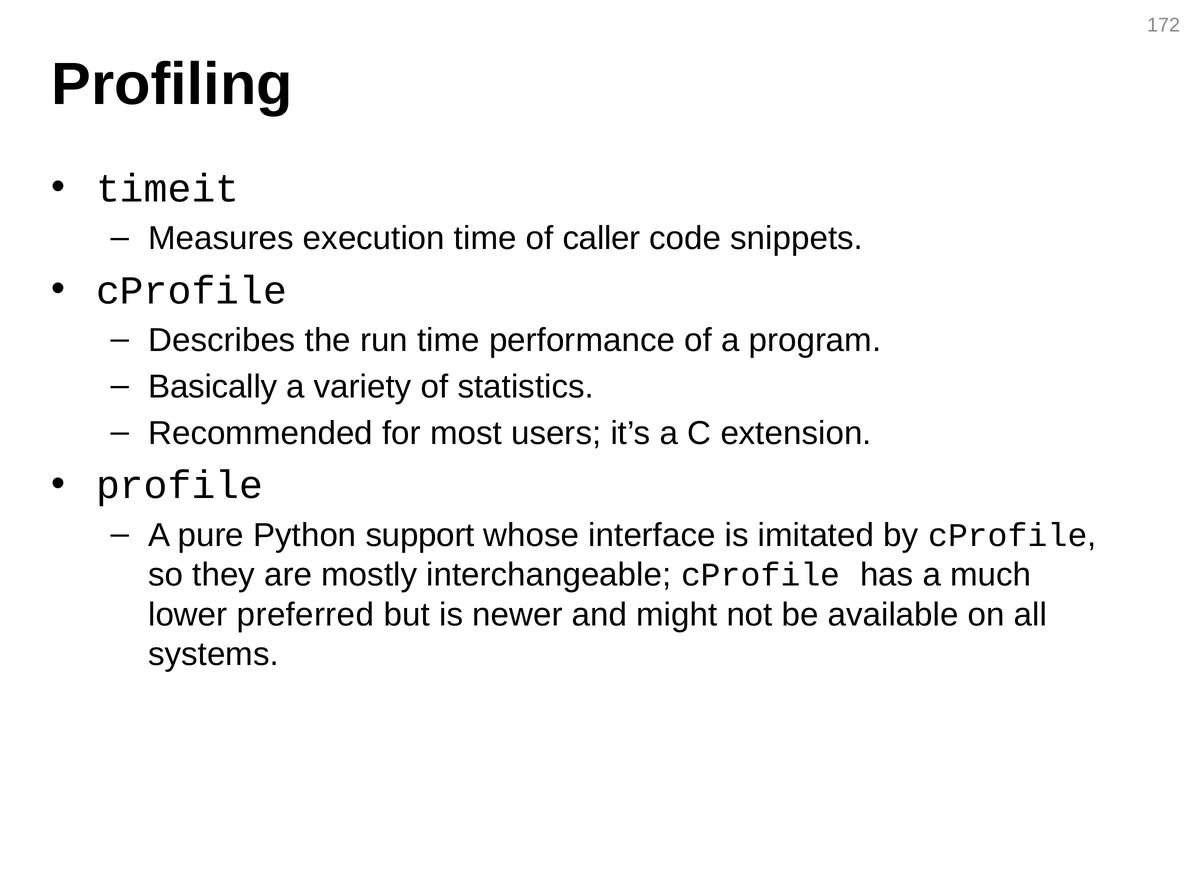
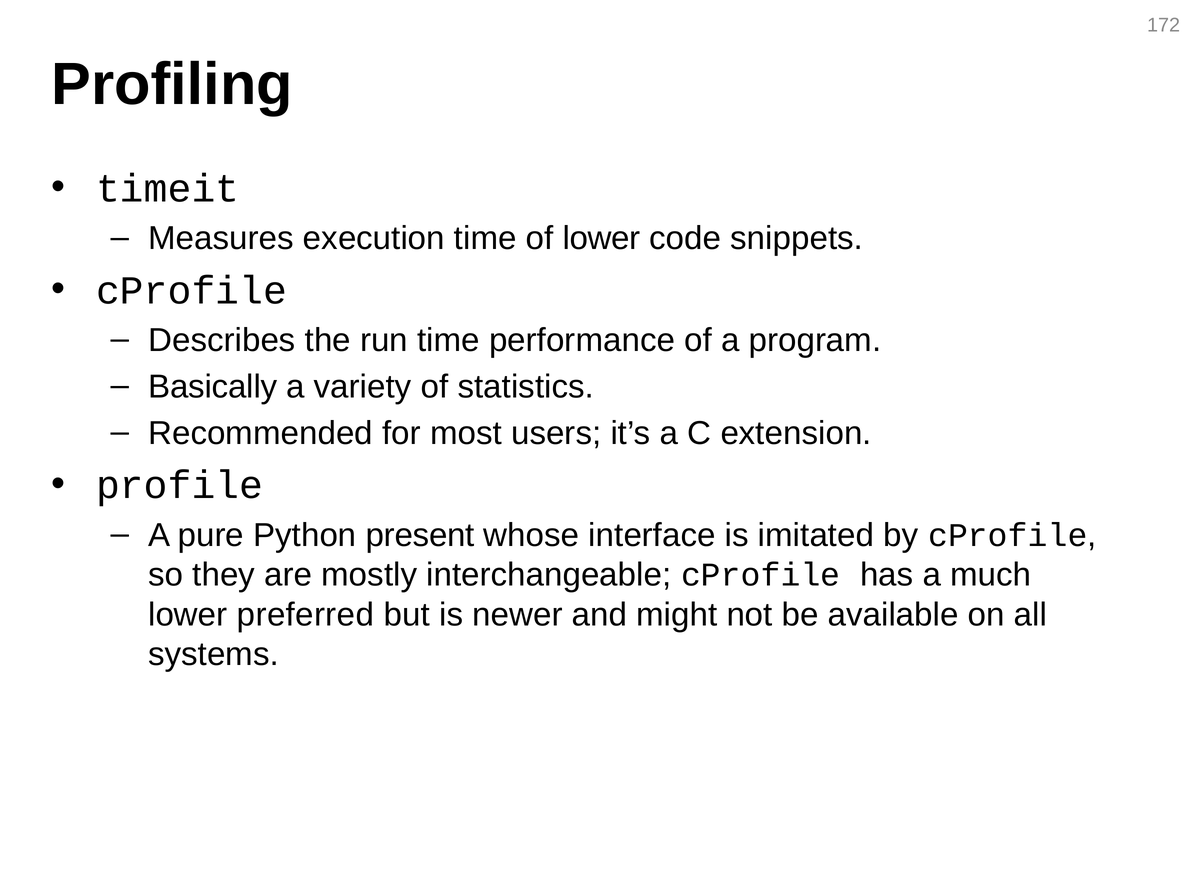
of caller: caller -> lower (602, 238)
support: support -> present (420, 535)
